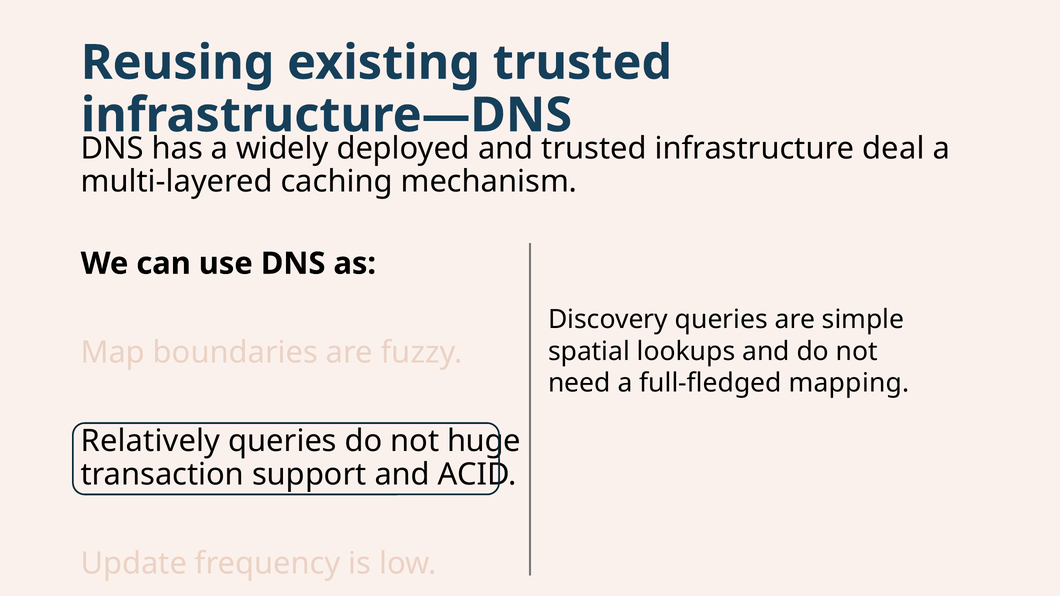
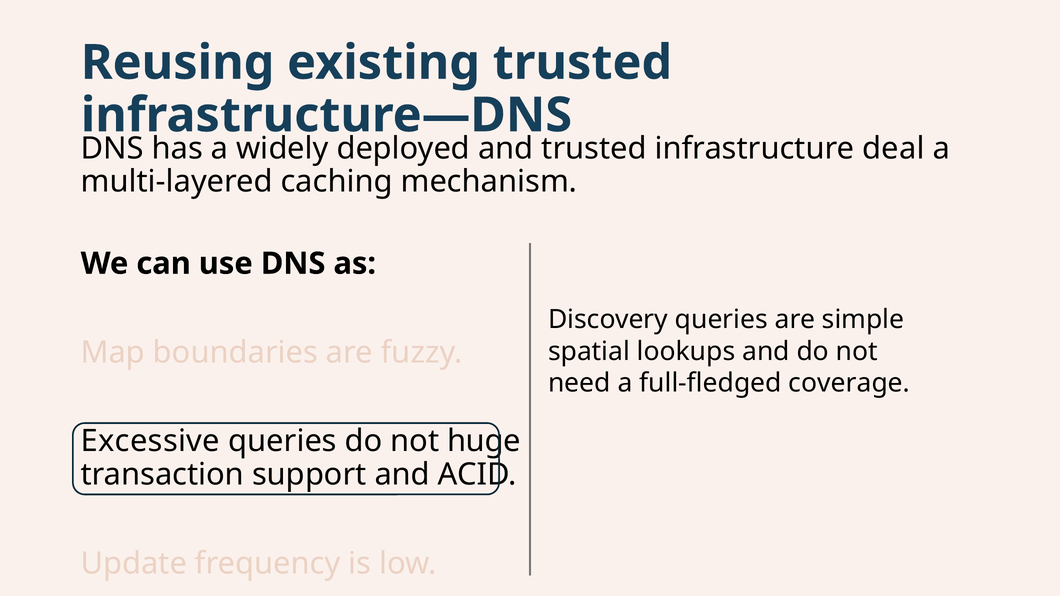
mapping: mapping -> coverage (849, 383)
Relatively: Relatively -> Excessive (150, 441)
